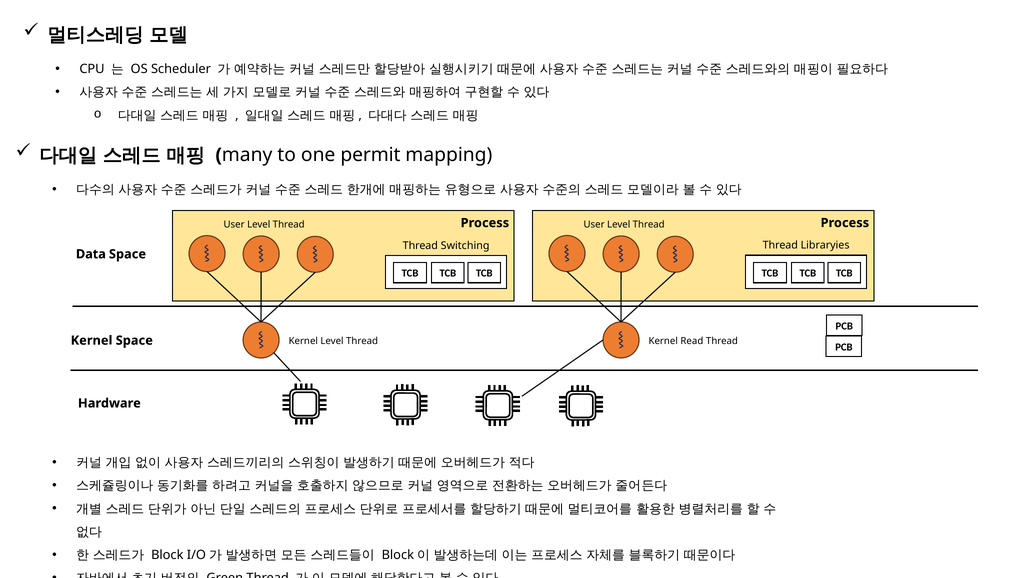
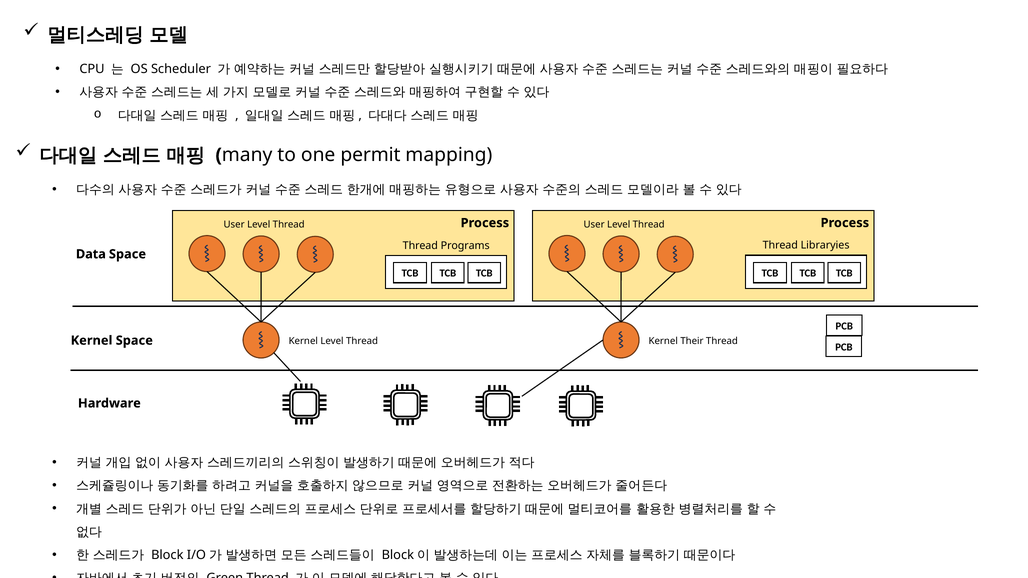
Switching: Switching -> Programs (465, 246)
Read: Read -> Their (692, 341)
